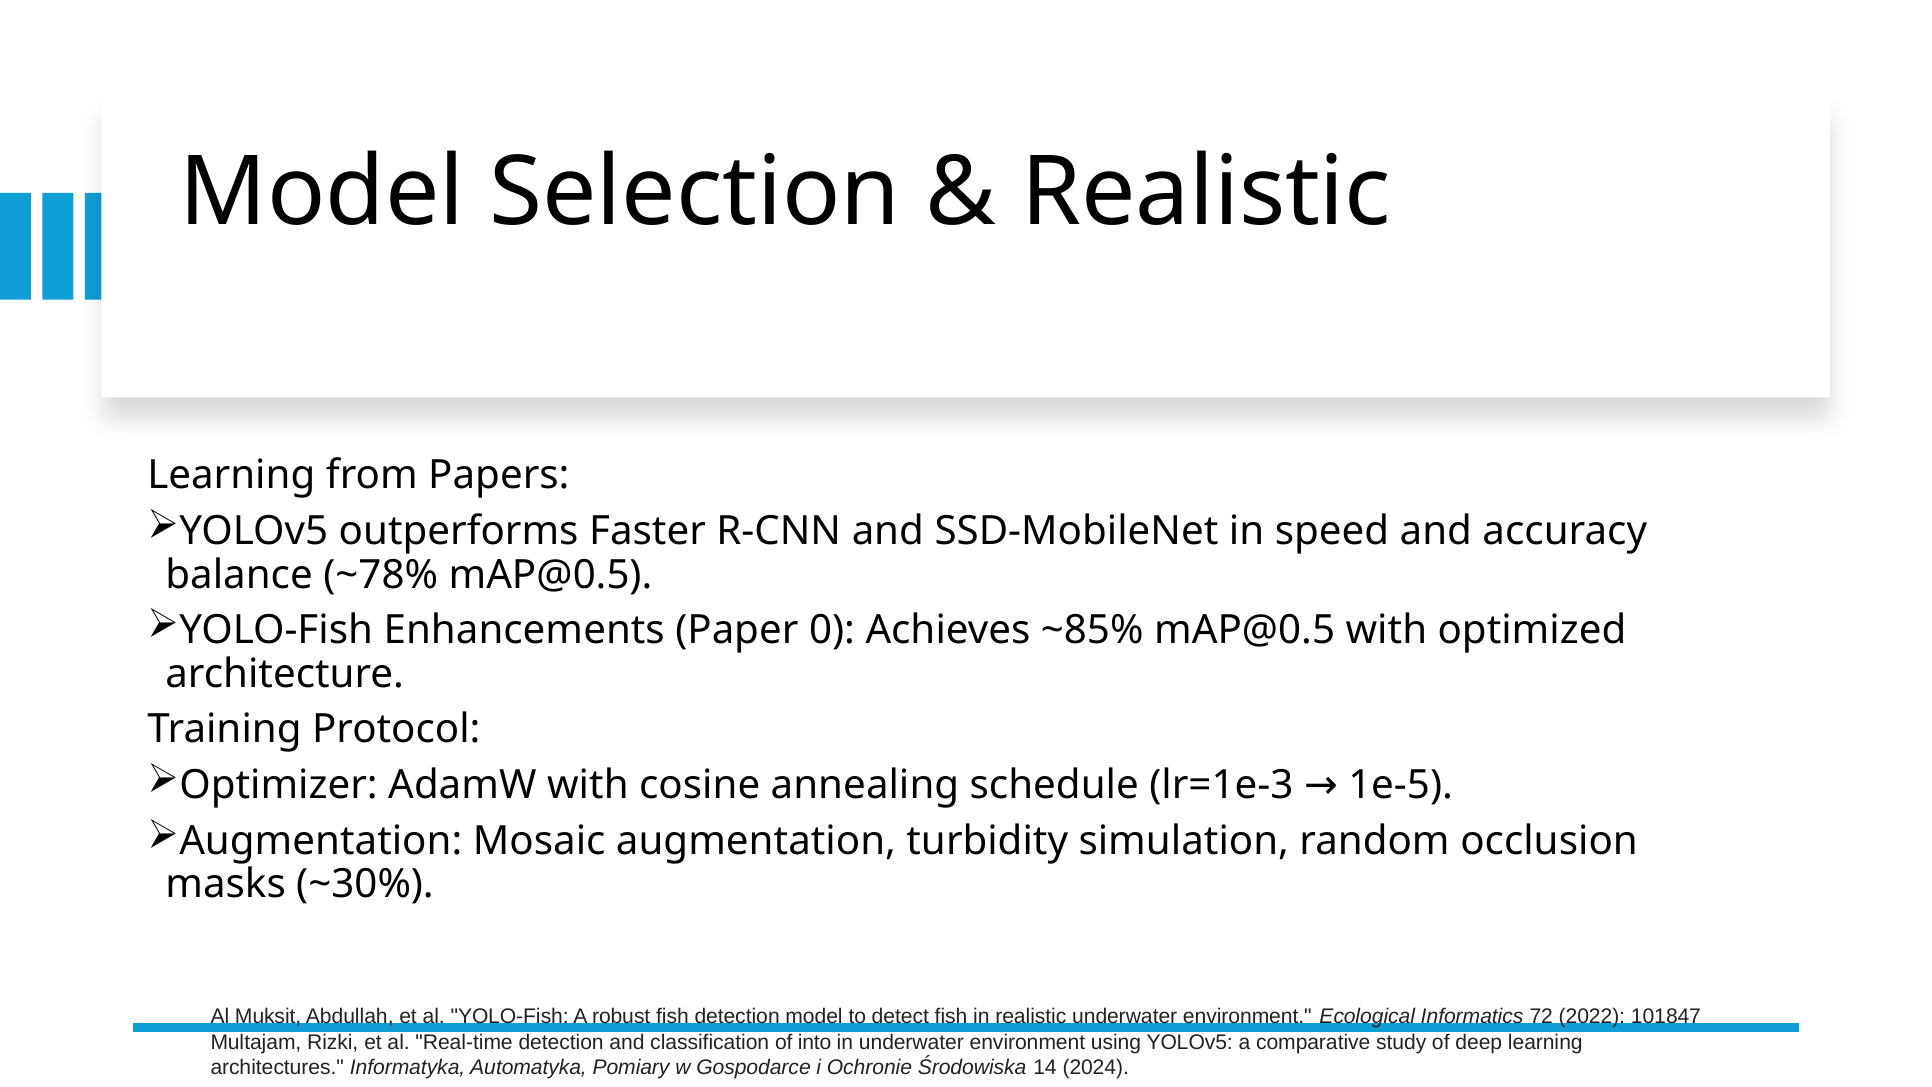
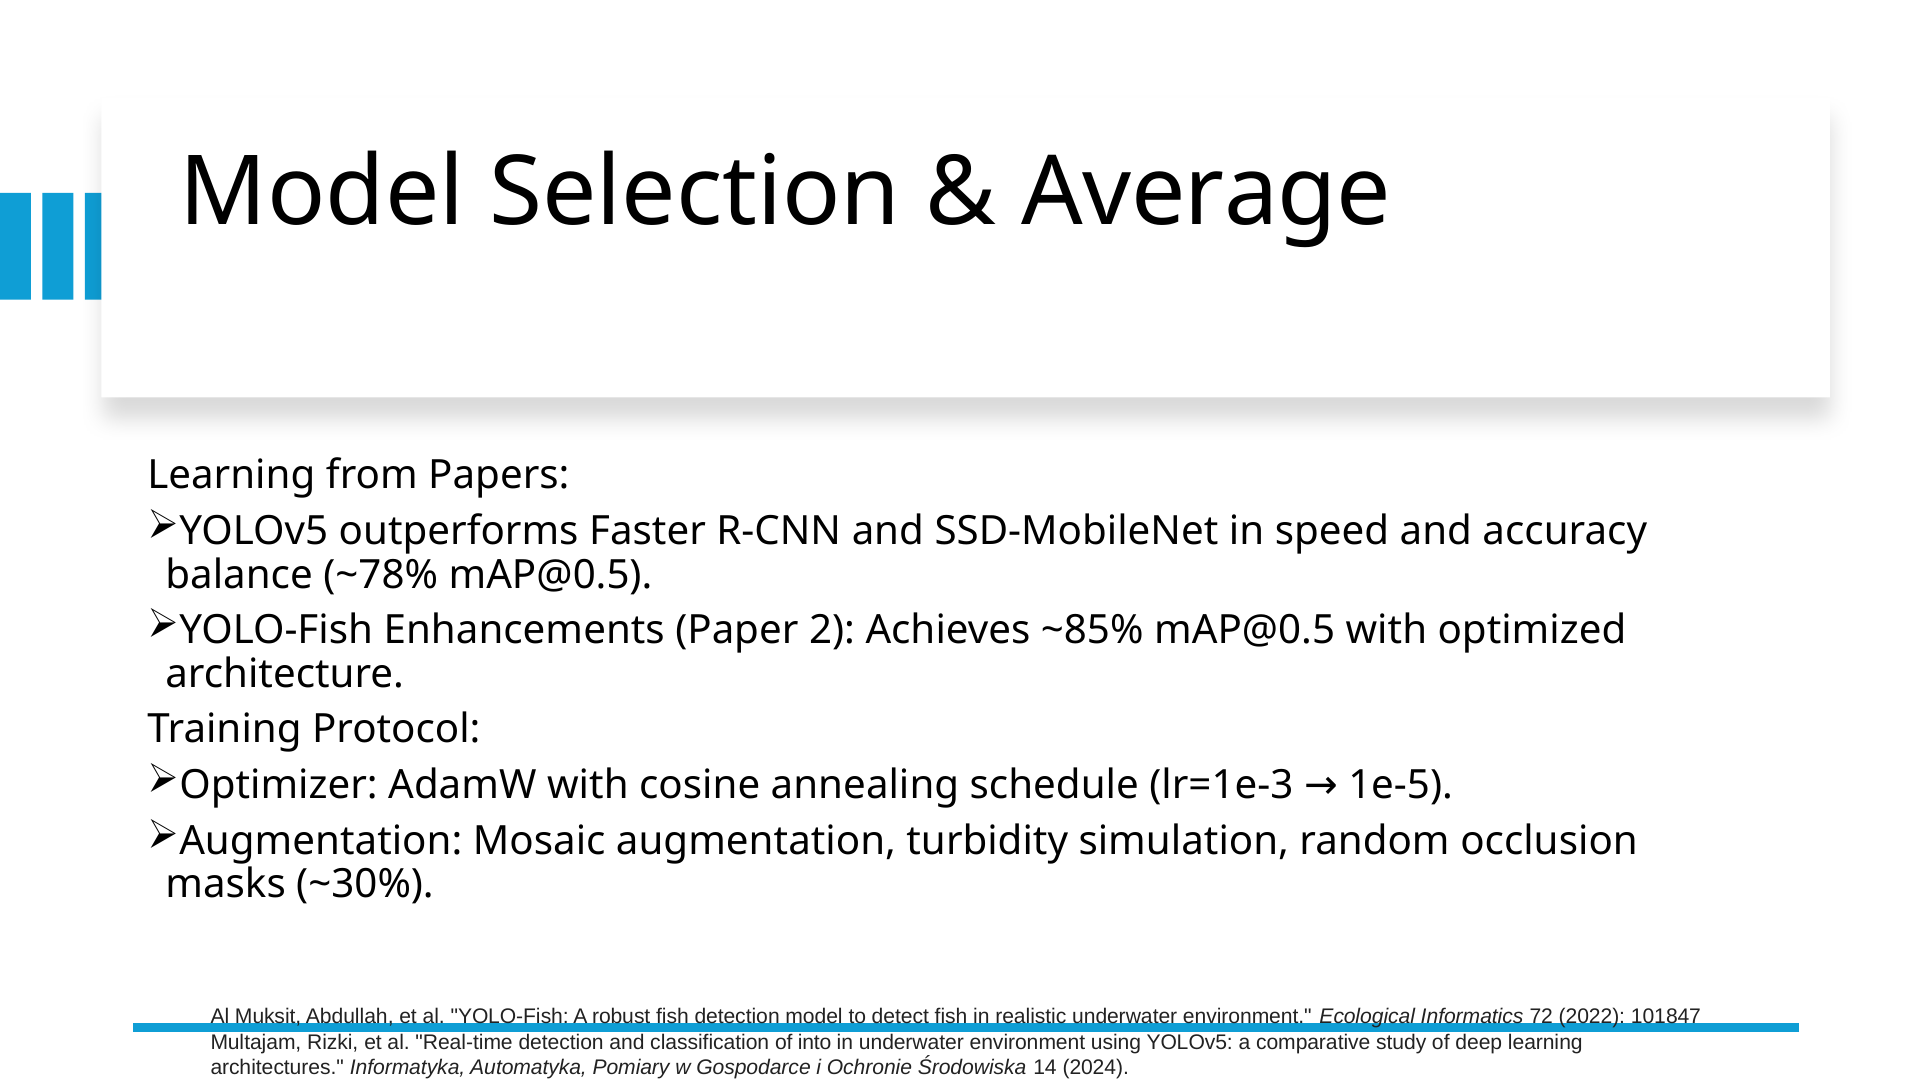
Realistic: Realistic -> Average (1206, 193)
0: 0 -> 2 (832, 630)
